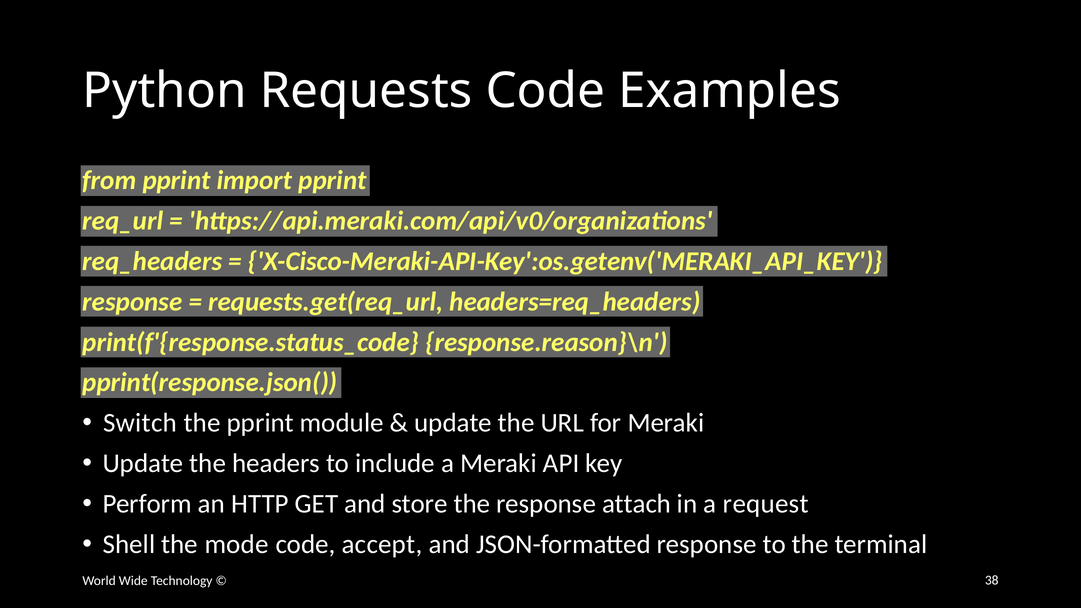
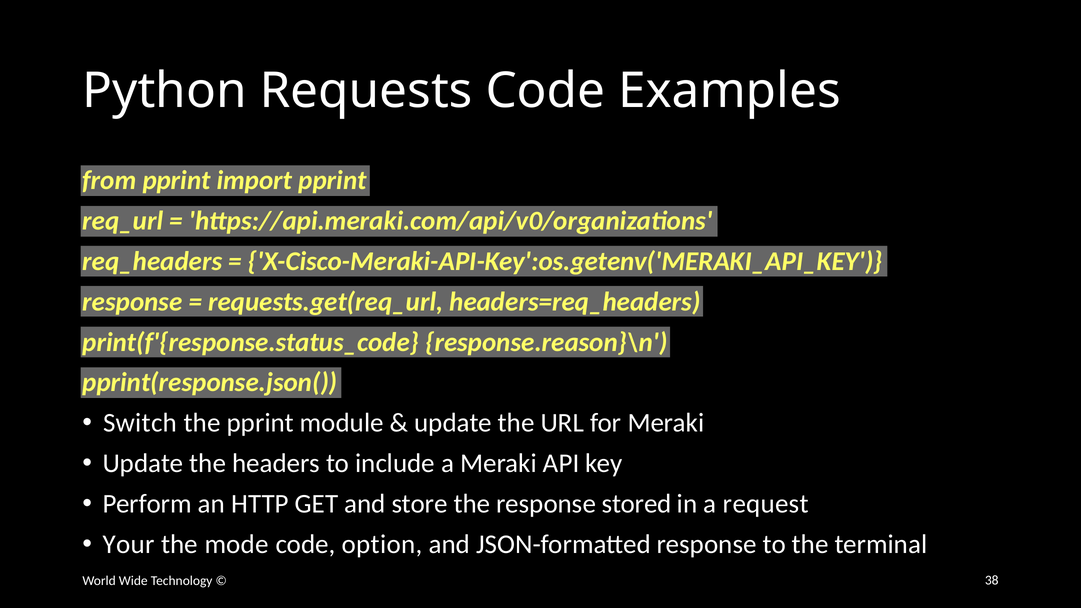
attach: attach -> stored (637, 504)
Shell: Shell -> Your (129, 544)
accept: accept -> option (382, 544)
